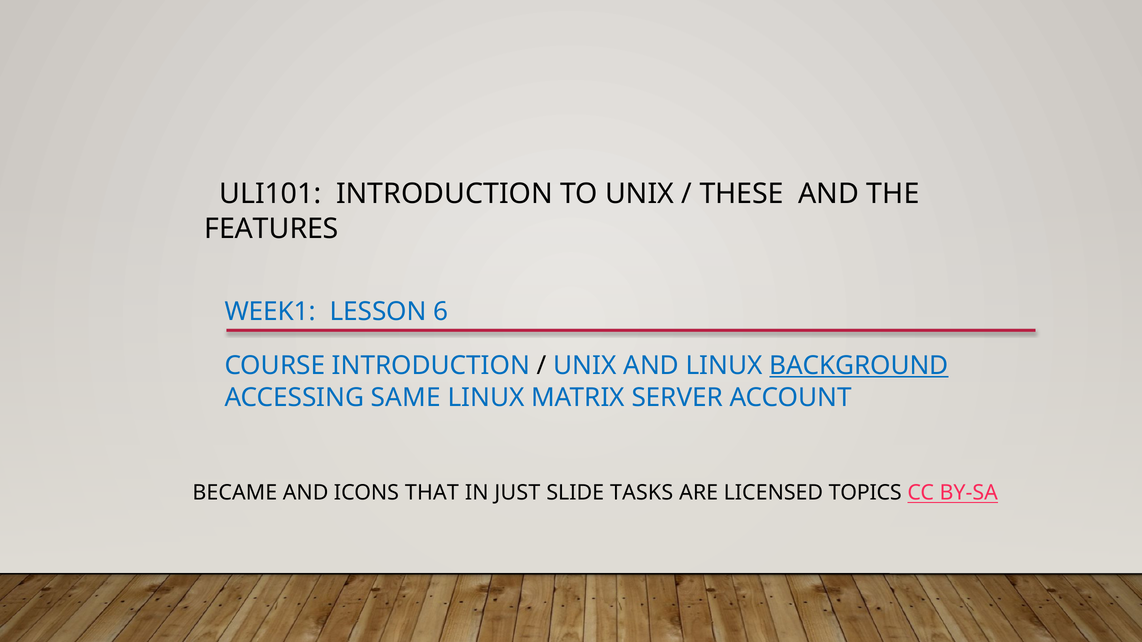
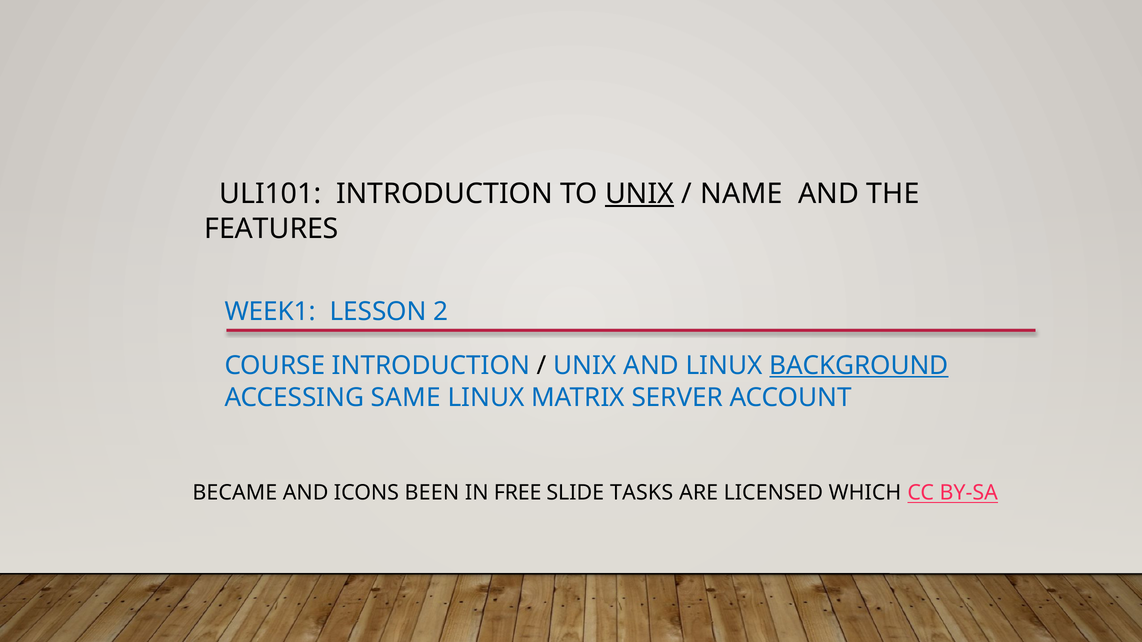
UNIX underline: none -> present (640, 194)
THESE: THESE -> NAME (741, 194)
6: 6 -> 2 (441, 312)
THAT: THAT -> BEEN (432, 493)
JUST: JUST -> FREE (518, 493)
TOPICS: TOPICS -> WHICH (865, 493)
